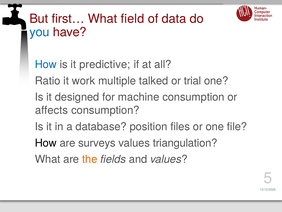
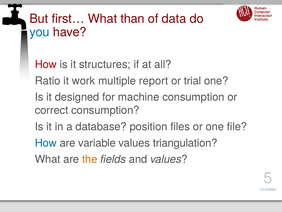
field: field -> than (133, 19)
How colour: blue -> red (46, 64)
predictive: predictive -> structures (105, 64)
talked: talked -> report (154, 81)
affects: affects -> correct (52, 110)
How colour: black -> blue (46, 143)
surveys: surveys -> variable (97, 143)
